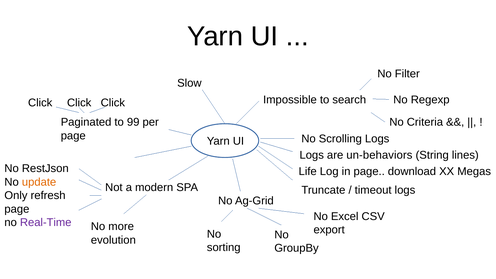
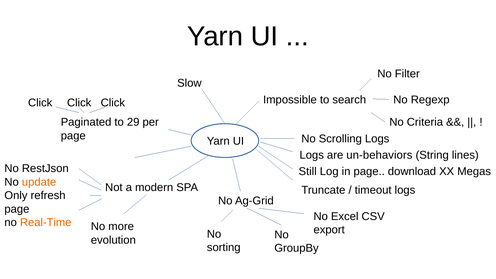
99: 99 -> 29 (133, 122)
Life: Life -> Still (308, 171)
Real-Time colour: purple -> orange (46, 223)
